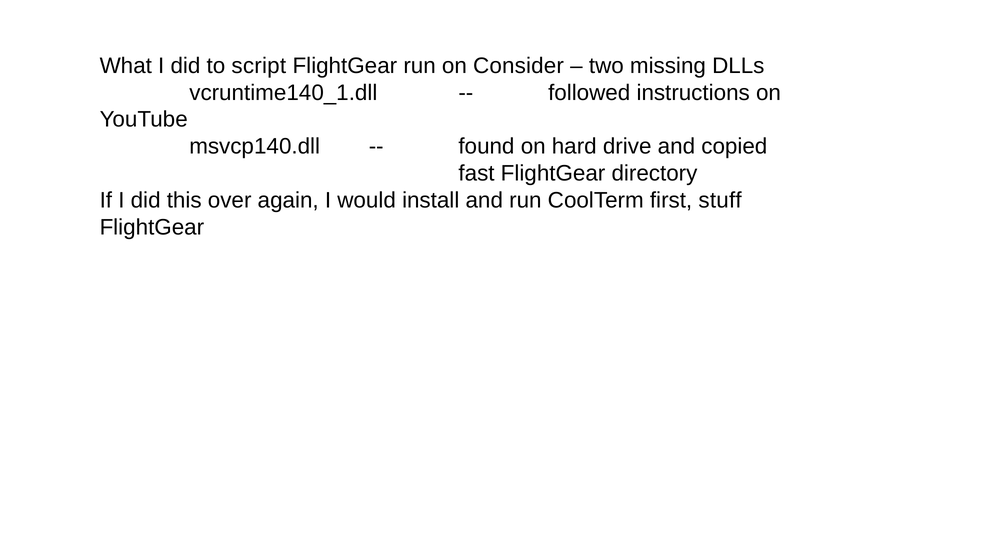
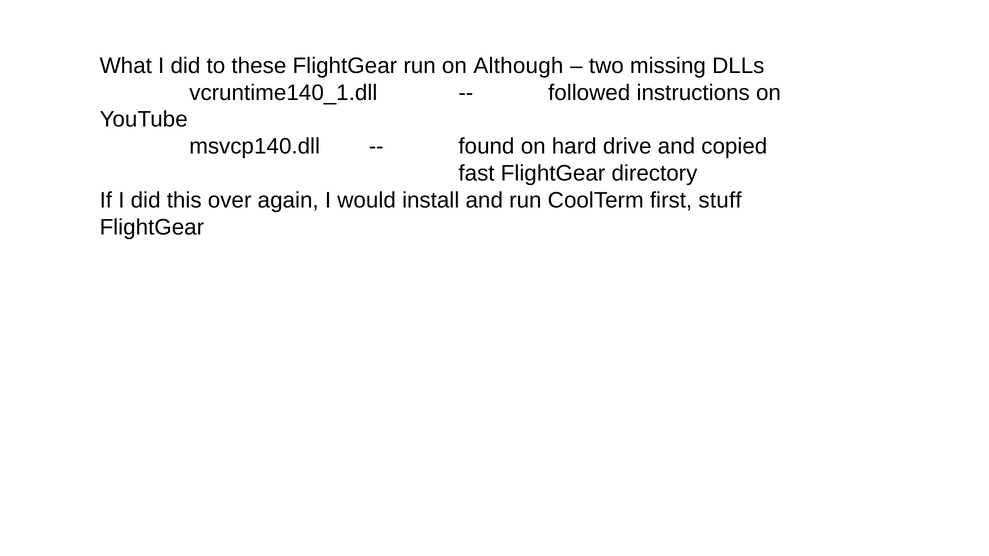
script: script -> these (259, 66)
Consider: Consider -> Although (518, 66)
